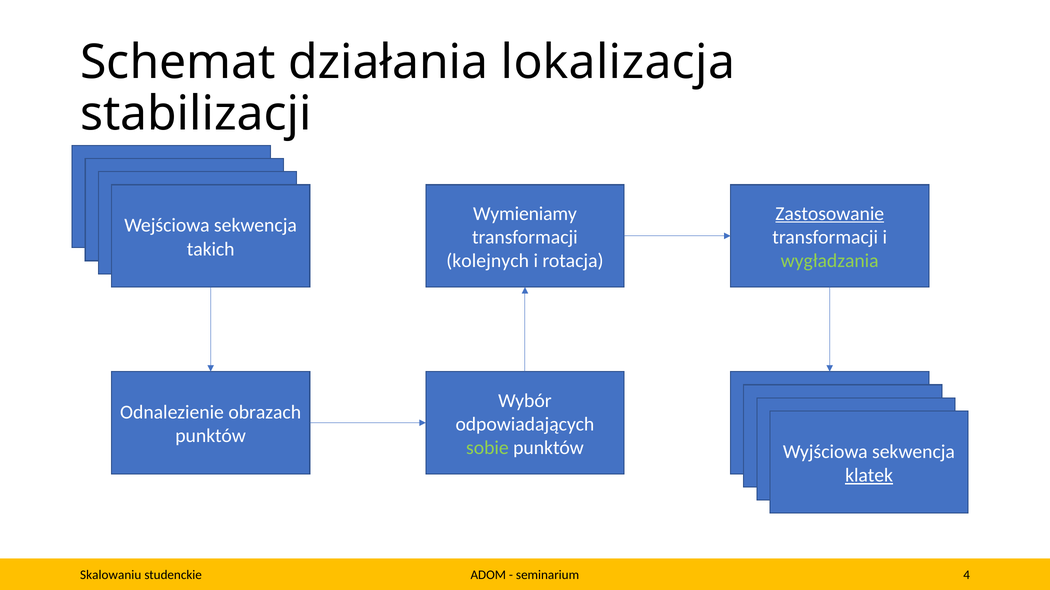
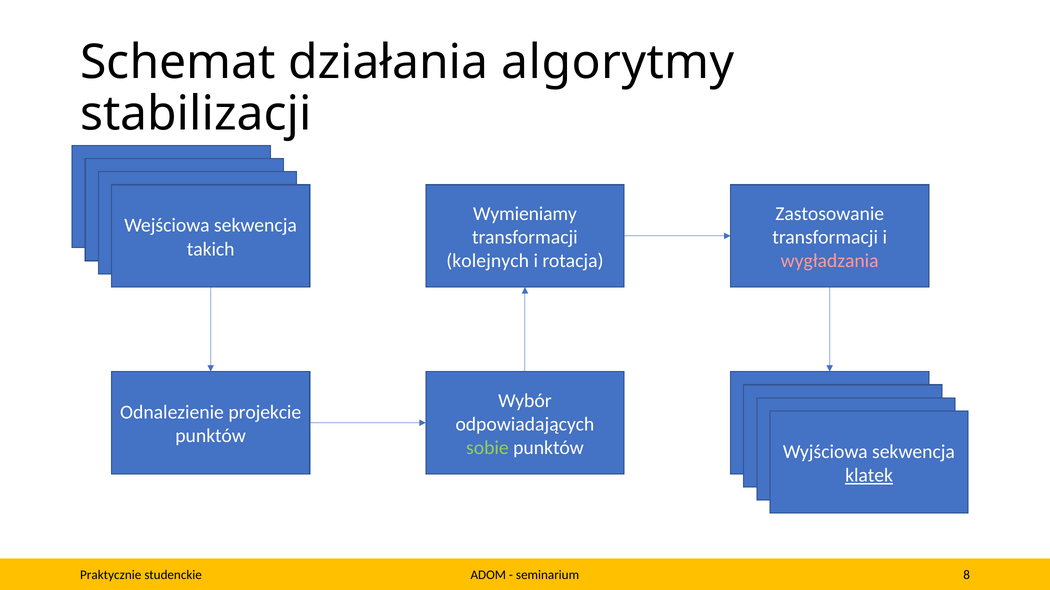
lokalizacja: lokalizacja -> algorytmy (618, 62)
Zastosowanie underline: present -> none (830, 214)
wygładzania colour: light green -> pink (830, 261)
obrazach: obrazach -> projekcie (265, 413)
4: 4 -> 8 (967, 576)
Skalowaniu: Skalowaniu -> Praktycznie (111, 576)
